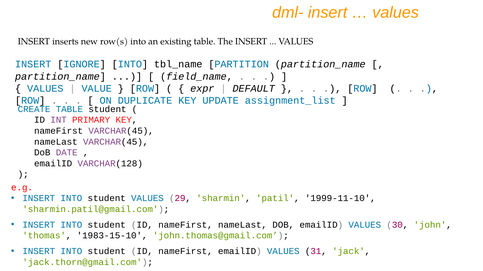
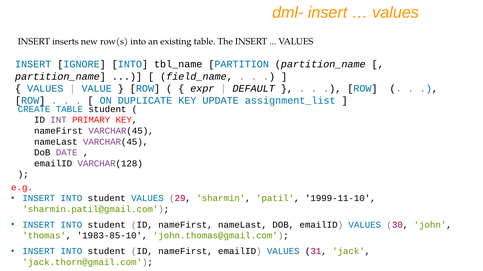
1983-15-10: 1983-15-10 -> 1983-85-10 (112, 236)
